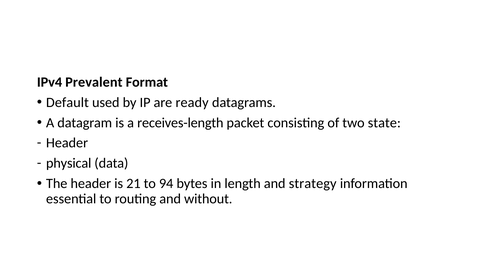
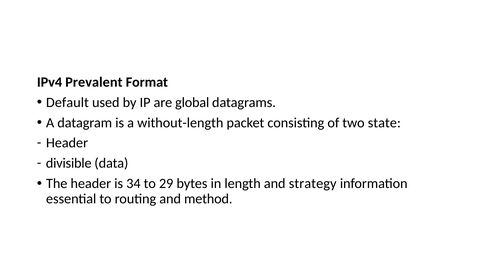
ready: ready -> global (192, 102)
receives-length: receives-length -> without-length (180, 123)
physical: physical -> divisible (69, 163)
21: 21 -> 34 (133, 184)
94: 94 -> 29 (166, 184)
without: without -> method (208, 199)
